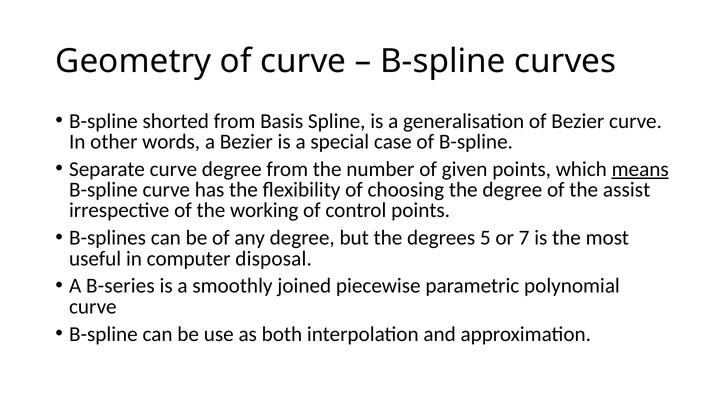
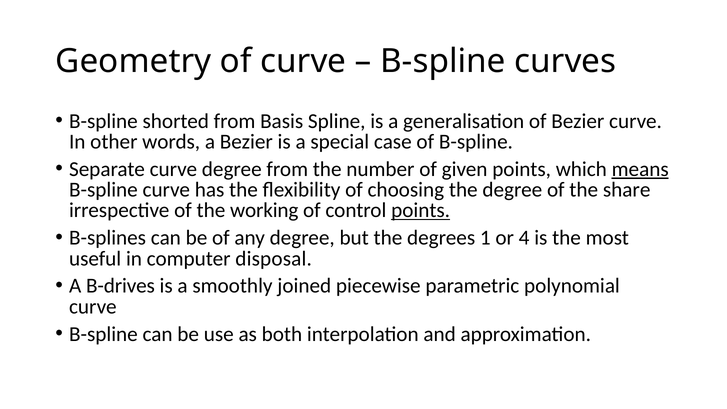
assist: assist -> share (627, 190)
points underline: none -> present (421, 210)
5: 5 -> 1 (485, 238)
7: 7 -> 4 (524, 238)
B-series: B-series -> B-drives (120, 286)
